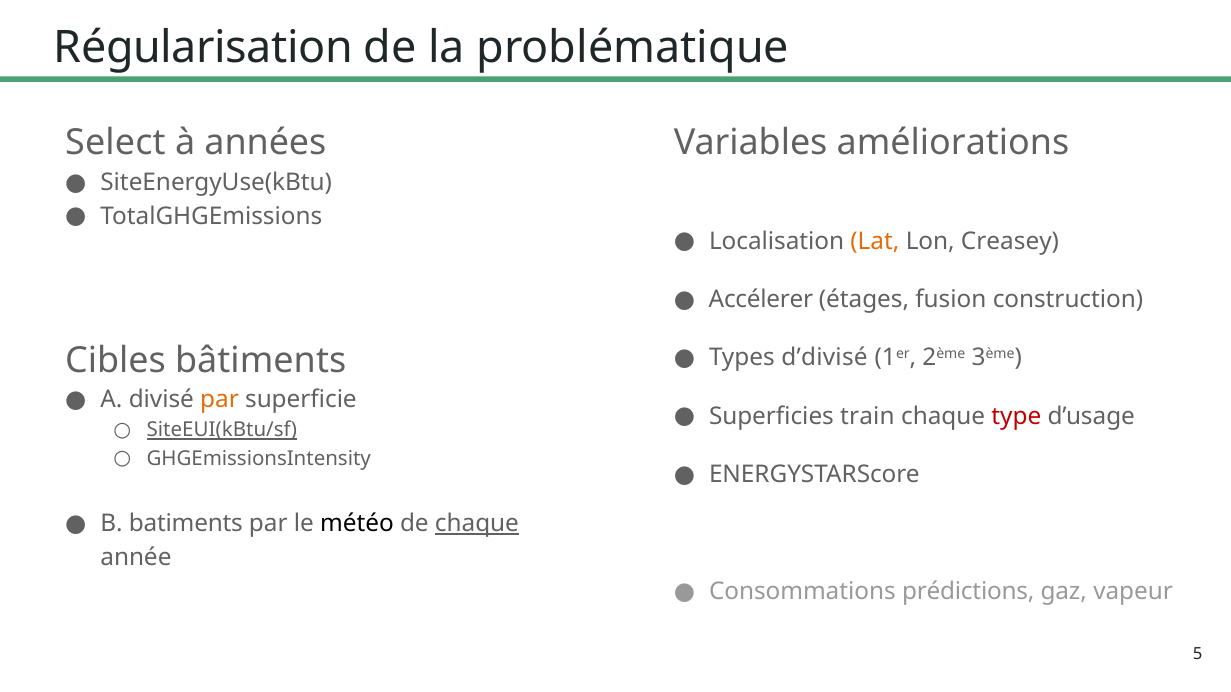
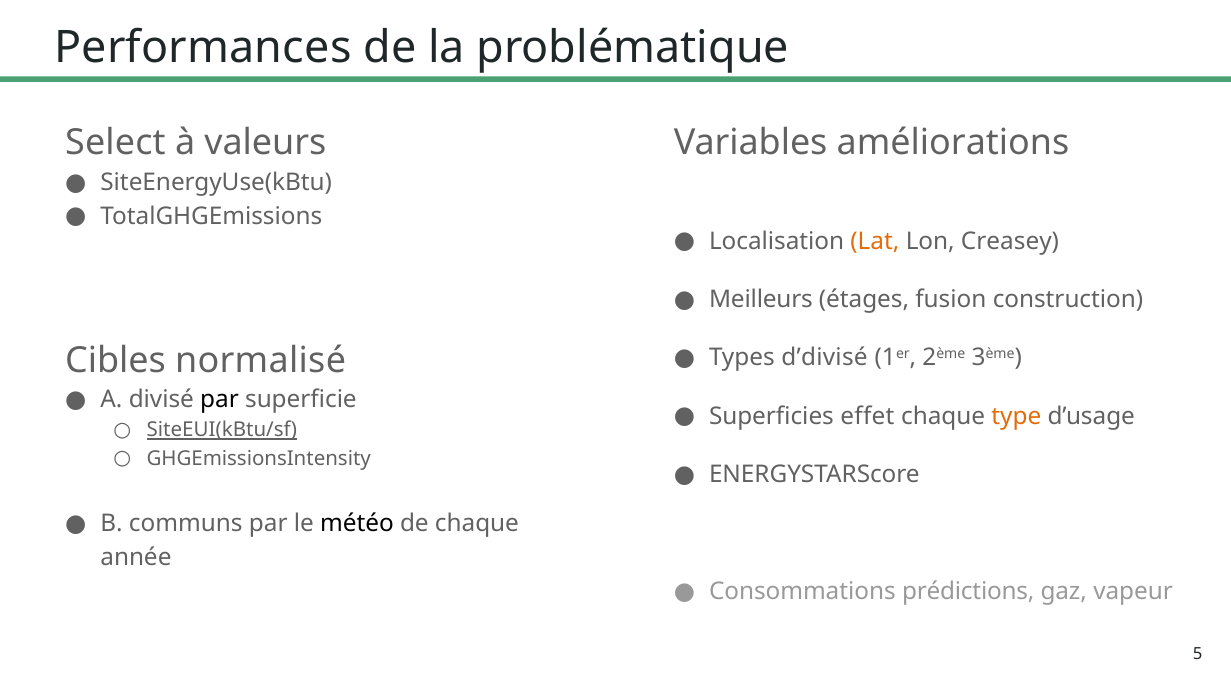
Régularisation: Régularisation -> Performances (203, 47)
années: années -> valeurs (265, 143)
Accélerer: Accélerer -> Meilleurs (761, 300)
bâtiments: bâtiments -> normalisé (261, 360)
par colour: orange -> black (220, 400)
train: train -> effet (867, 417)
type colour: red -> orange (1016, 417)
batiments: batiments -> communs (186, 524)
chaque underline: present -> none (477, 524)
